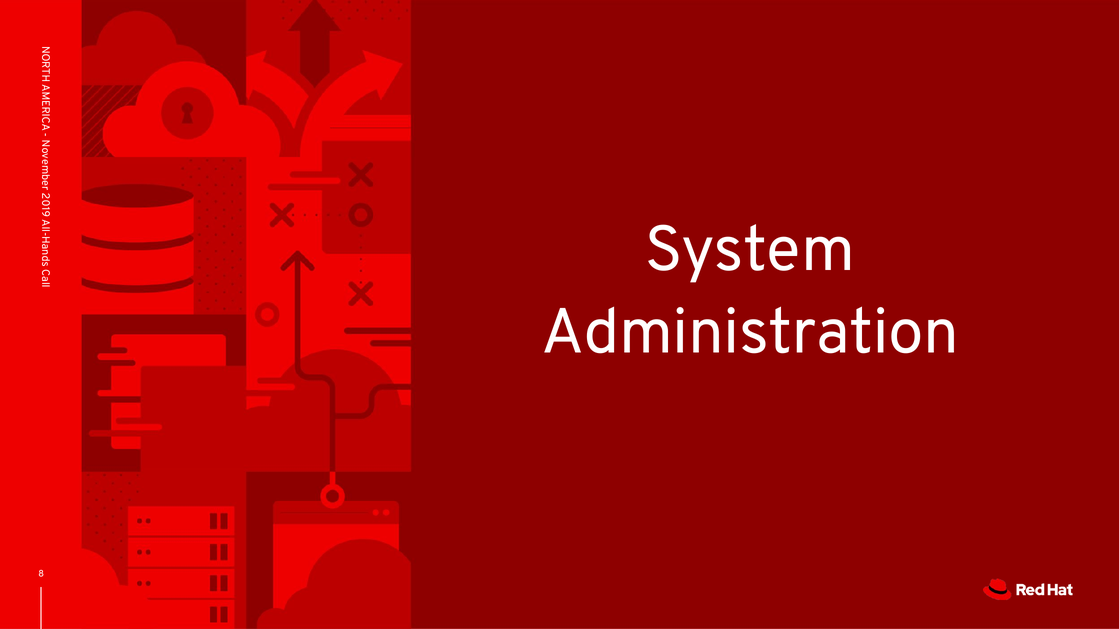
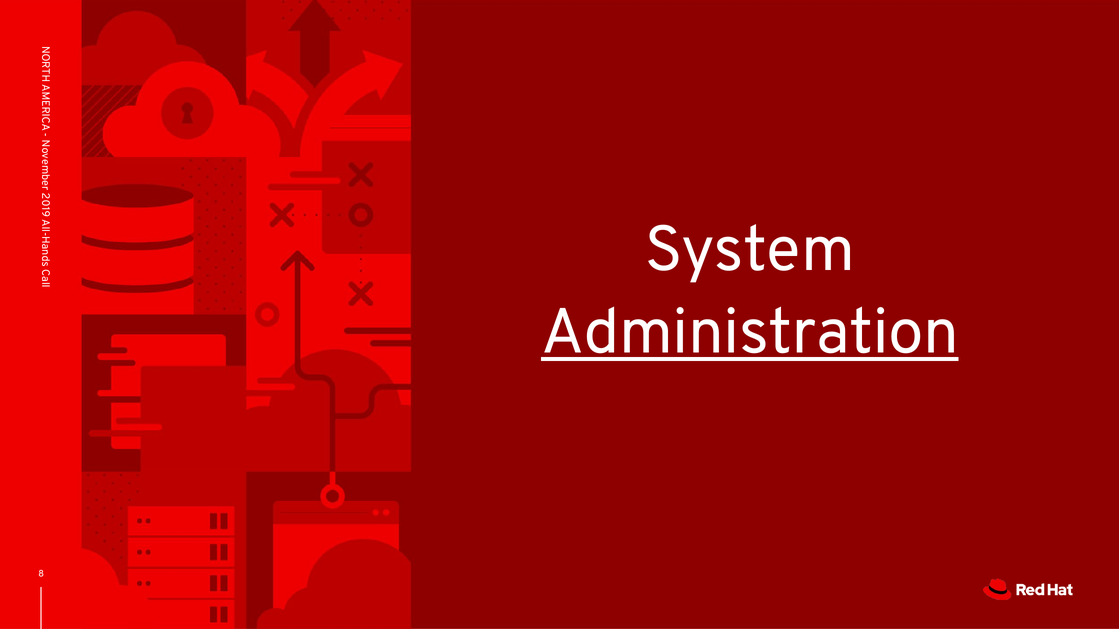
Administration underline: none -> present (750, 332)
